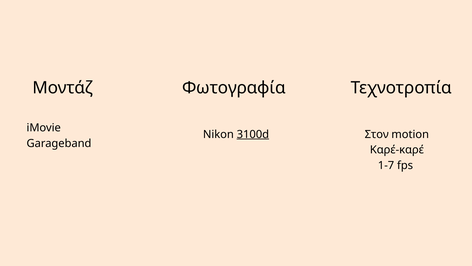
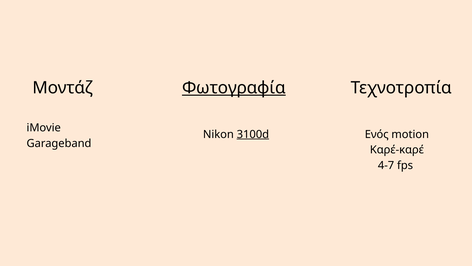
Φωτογραφία underline: none -> present (234, 88)
Στον: Στον -> Ενός (377, 134)
1-7: 1-7 -> 4-7 (386, 165)
